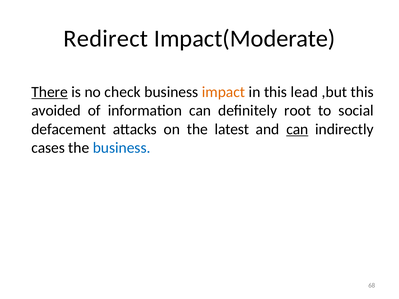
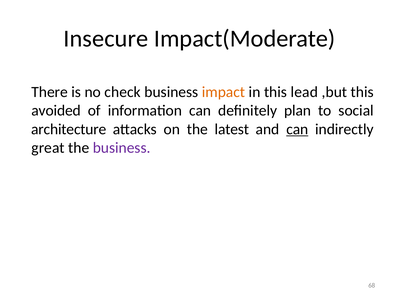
Redirect: Redirect -> Insecure (106, 39)
There underline: present -> none (50, 92)
root: root -> plan (298, 111)
defacement: defacement -> architecture (69, 129)
cases: cases -> great (48, 148)
business colour: blue -> purple (122, 148)
